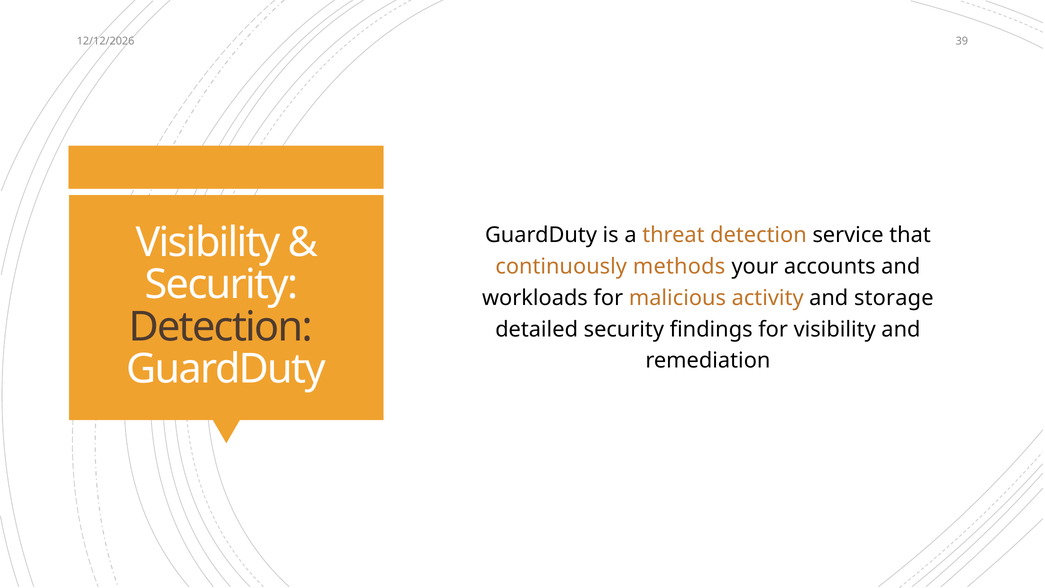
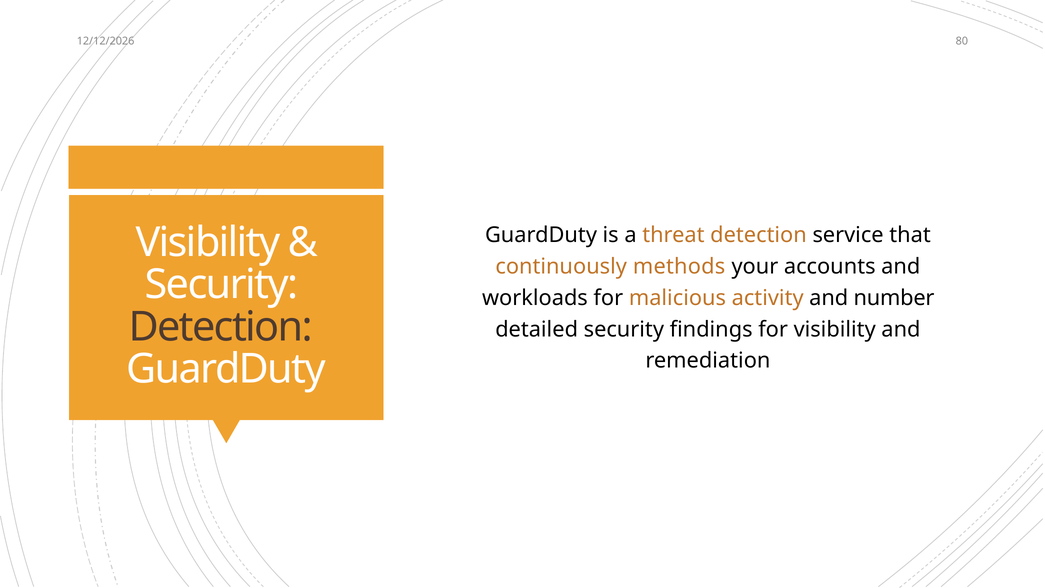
39: 39 -> 80 (962, 41)
storage: storage -> number (894, 298)
